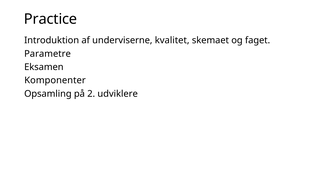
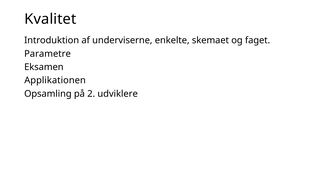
Practice: Practice -> Kvalitet (50, 19)
kvalitet: kvalitet -> enkelte (172, 40)
Komponenter: Komponenter -> Applikationen (55, 80)
